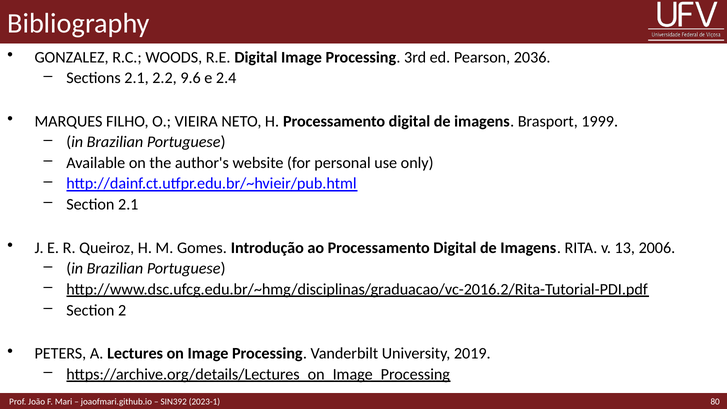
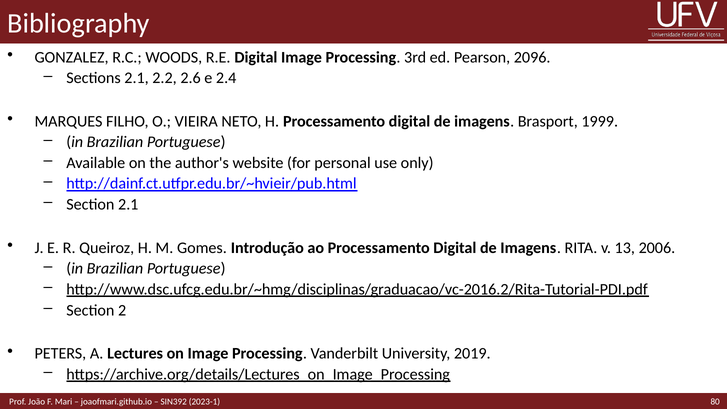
2036: 2036 -> 2096 (532, 57)
9.6: 9.6 -> 2.6 (191, 78)
